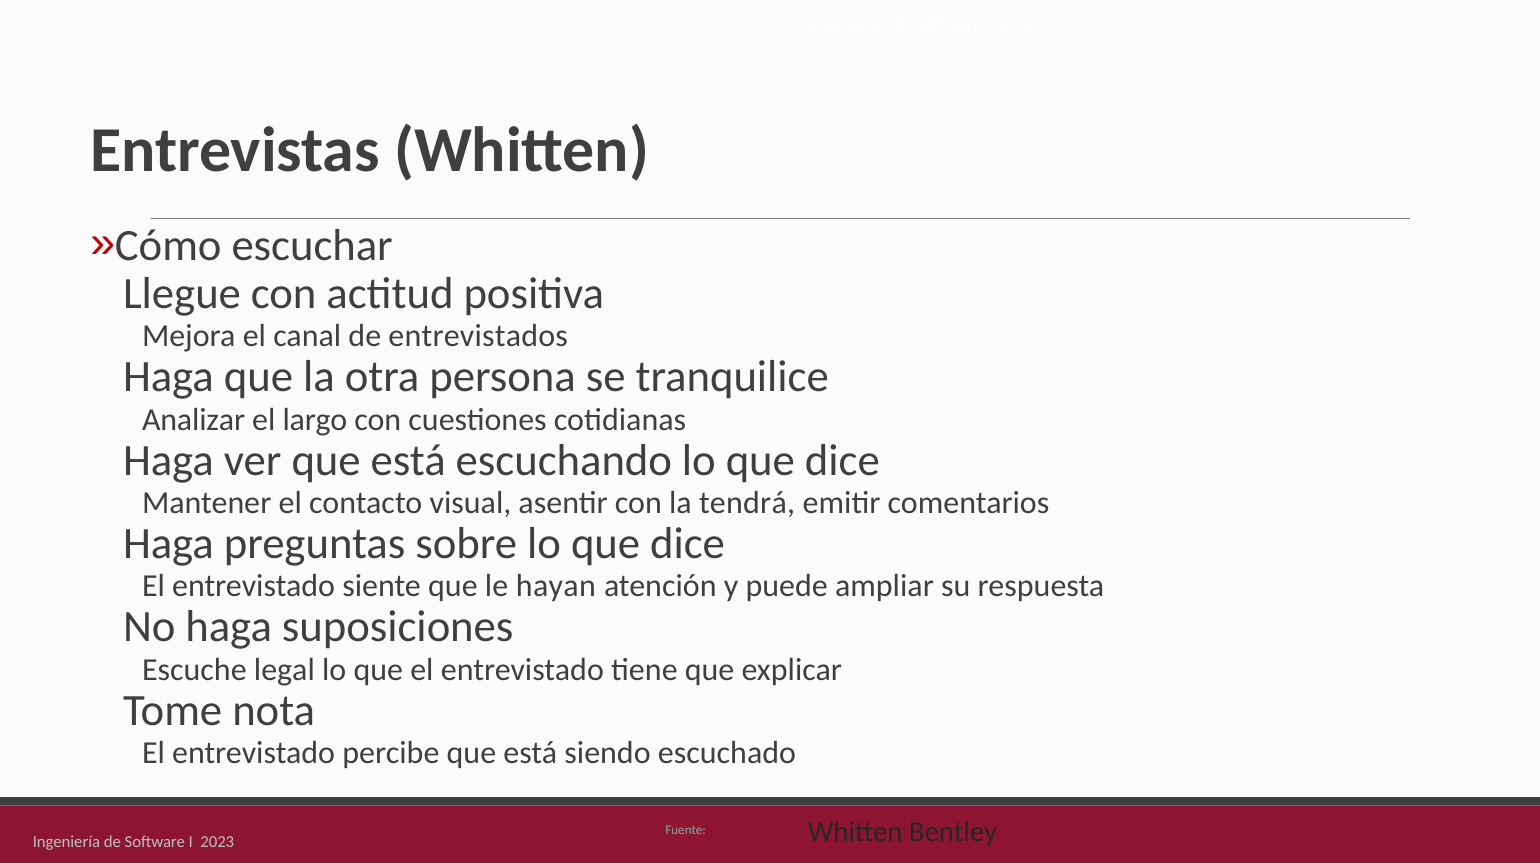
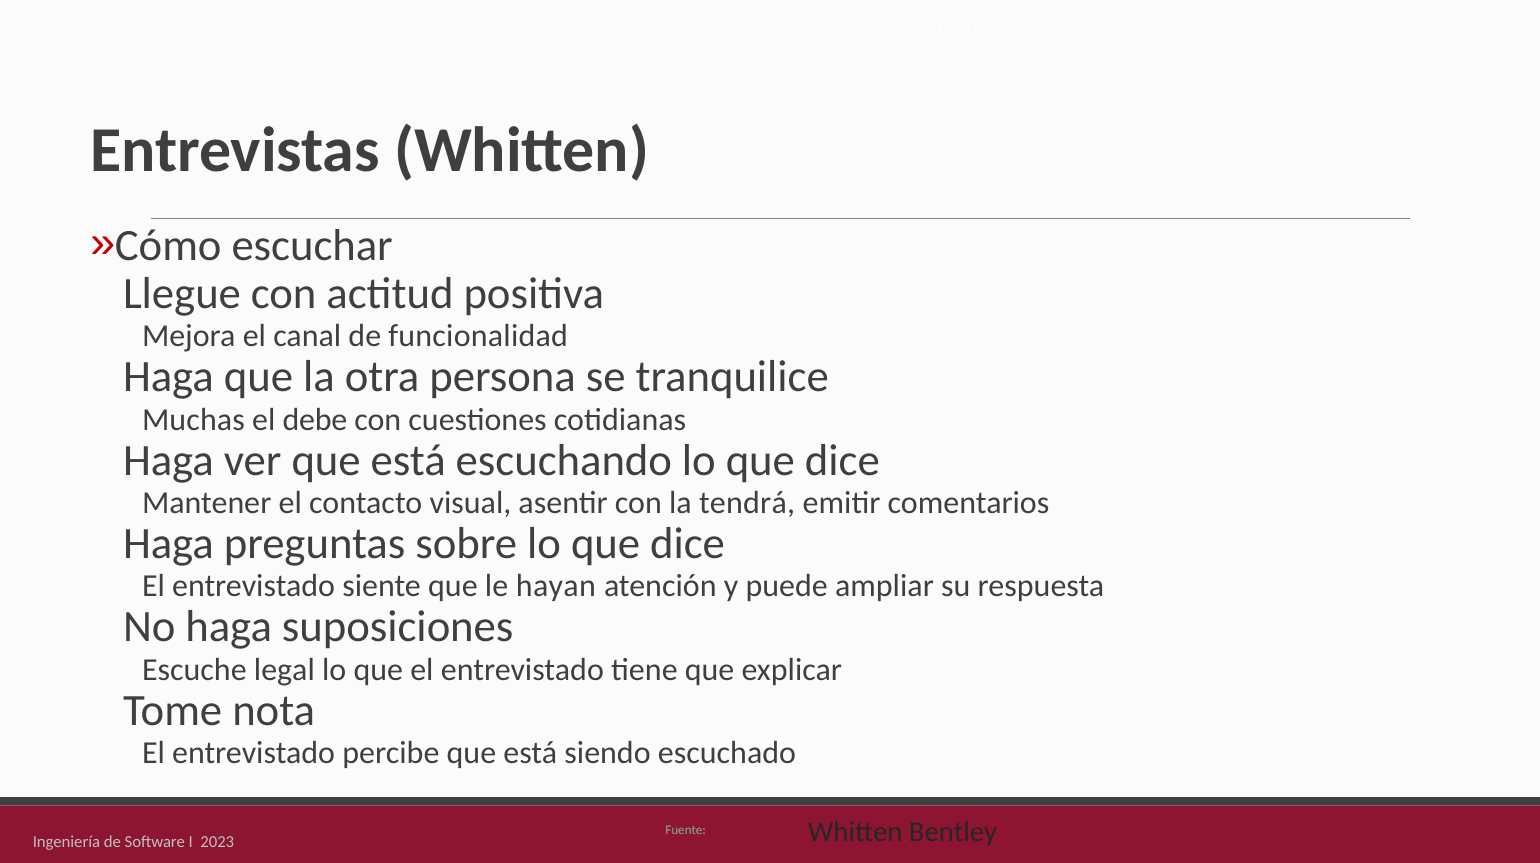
entrevistados: entrevistados -> funcionalidad (478, 336)
Analizar: Analizar -> Muchas (193, 419)
largo: largo -> debe (315, 419)
